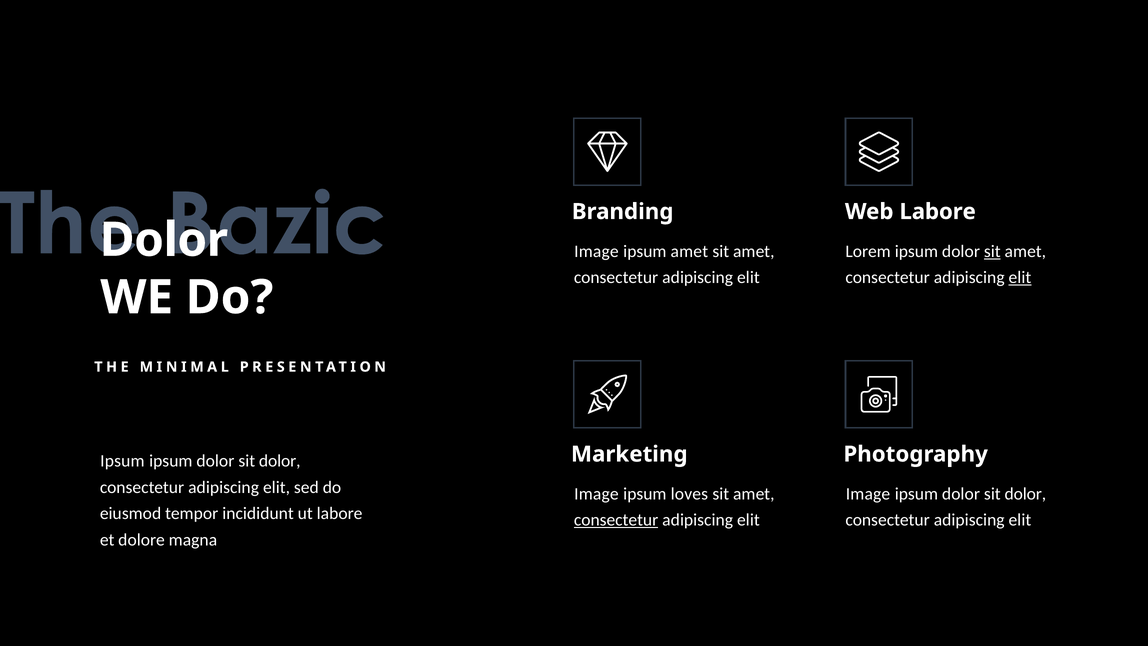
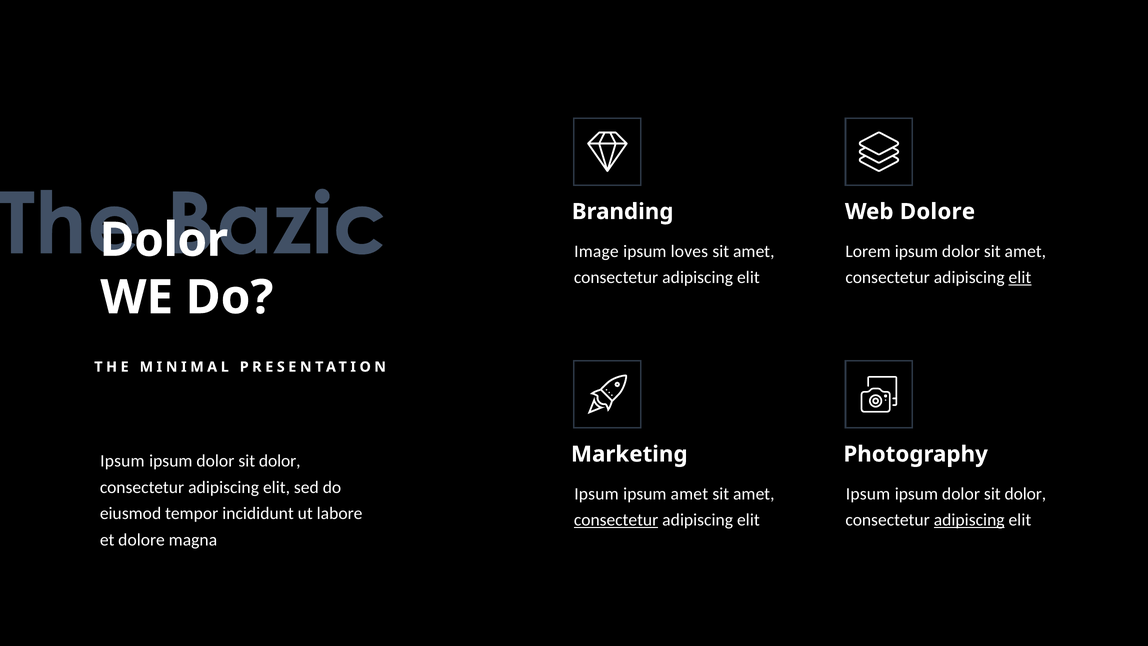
Web Labore: Labore -> Dolore (937, 212)
ipsum amet: amet -> loves (689, 251)
sit underline: present -> none (992, 251)
Image: Image -> Ipsum (596, 494)
ipsum loves: loves -> amet (689, 494)
Image: Image -> Ipsum (868, 494)
adipiscing underline: none -> present (969, 520)
